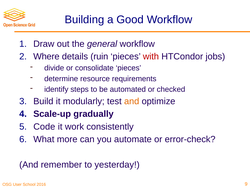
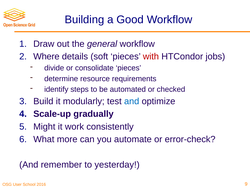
ruin: ruin -> soft (99, 56)
and colour: orange -> blue (132, 101)
Code: Code -> Might (44, 126)
